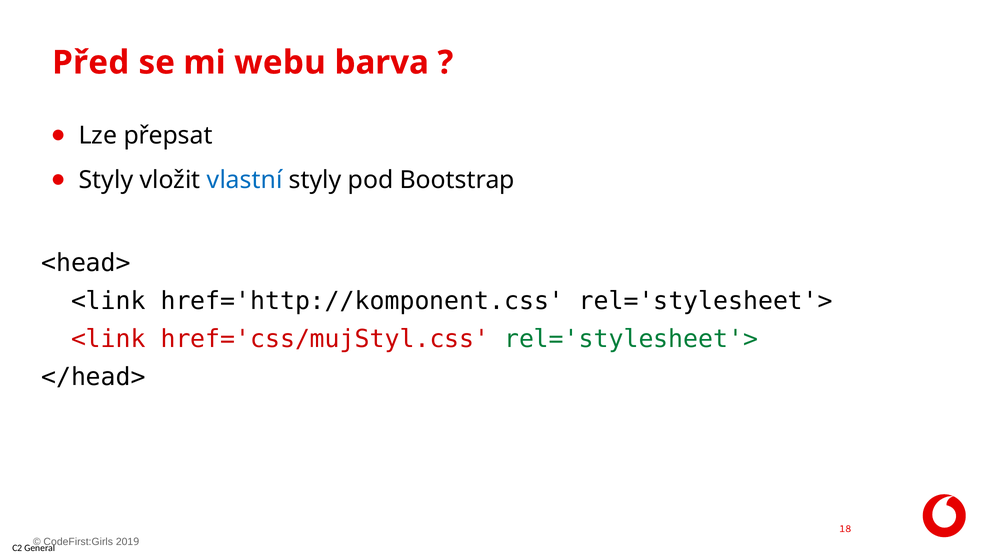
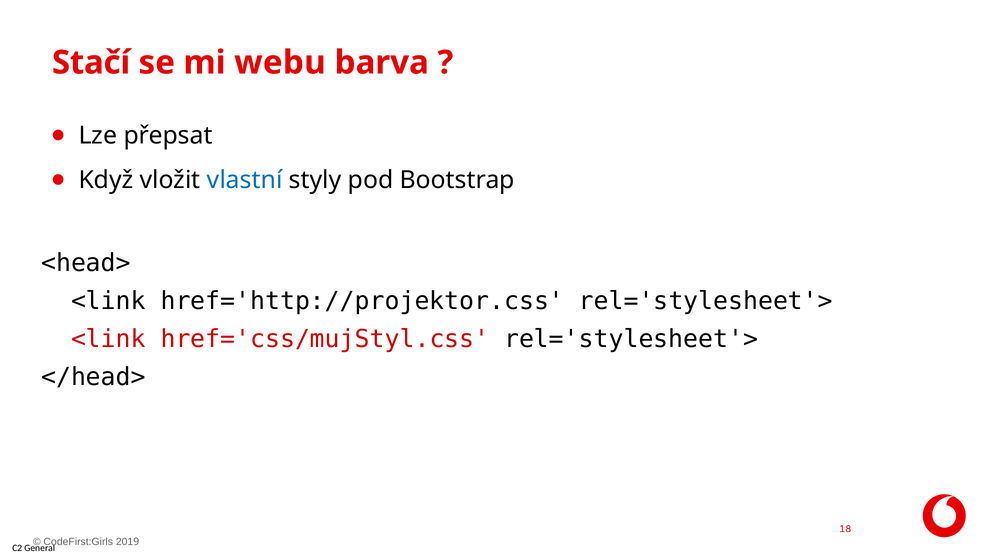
Před: Před -> Stačí (91, 63)
Styly: Styly -> Když (106, 180)
href='http://komponent.css: href='http://komponent.css -> href='http://projektor.css (362, 301)
rel='stylesheet'> colour: green -> black (631, 339)
